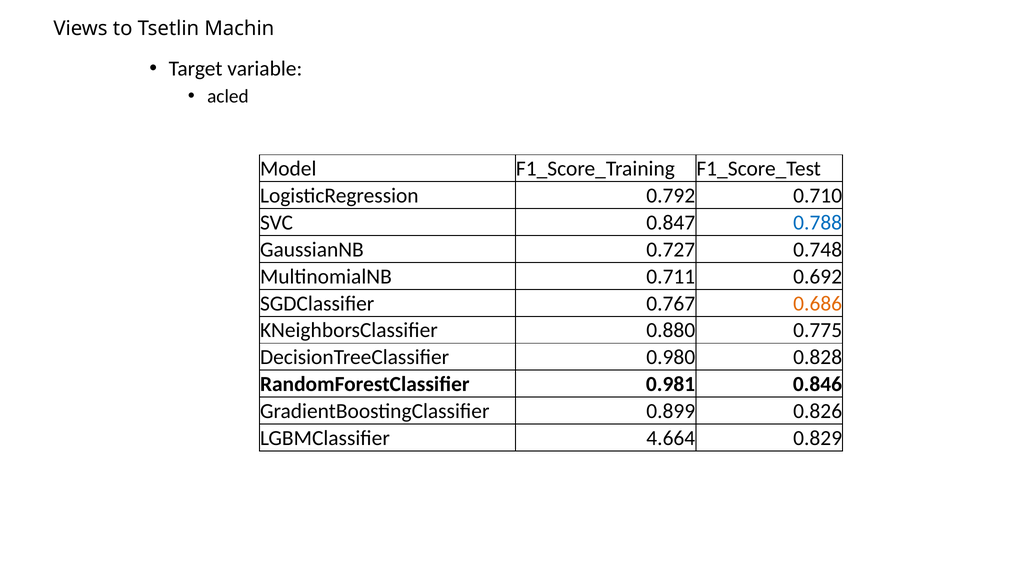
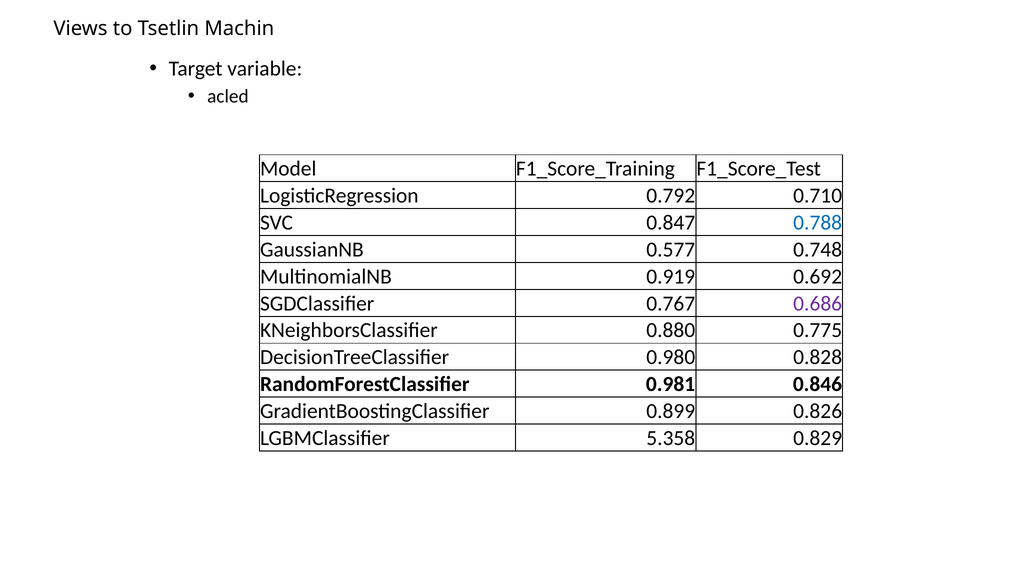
0.727: 0.727 -> 0.577 (671, 249)
0.711: 0.711 -> 0.919 (671, 276)
0.686 colour: orange -> purple (818, 303)
4.664: 4.664 -> 5.358 (671, 437)
